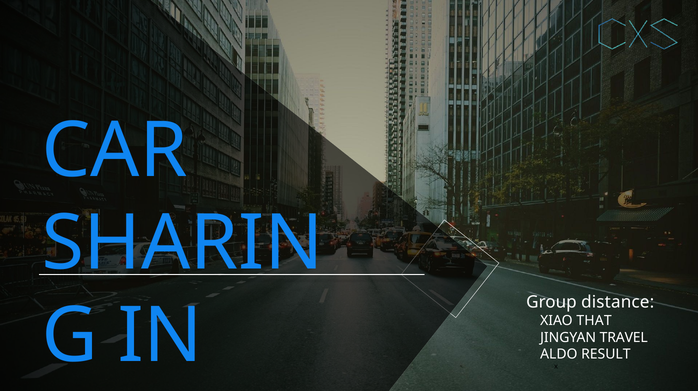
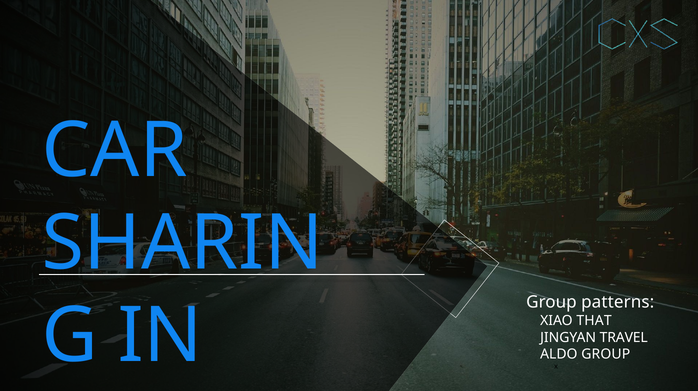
distance: distance -> patterns (618, 302)
ALDO RESULT: RESULT -> GROUP (606, 354)
